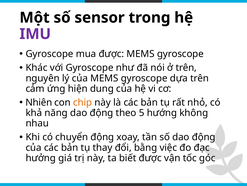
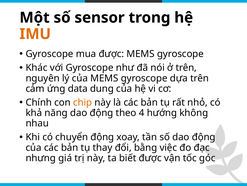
IMU colour: purple -> orange (35, 34)
hiện: hiện -> data (78, 88)
Nhiên: Nhiên -> Chính (39, 102)
5: 5 -> 4 (142, 112)
hưởng: hưởng -> nhưng (41, 157)
